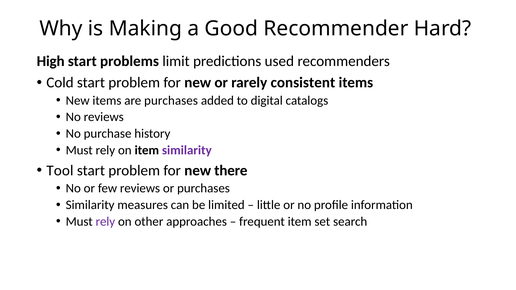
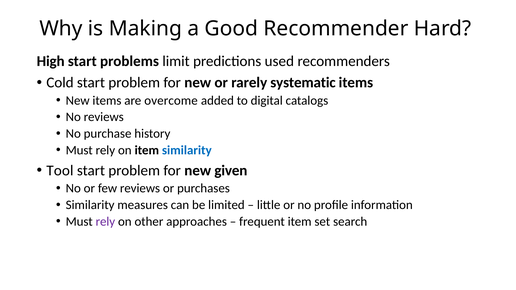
consistent: consistent -> systematic (303, 83)
are purchases: purchases -> overcome (171, 101)
similarity colour: purple -> blue (187, 150)
there: there -> given (231, 171)
